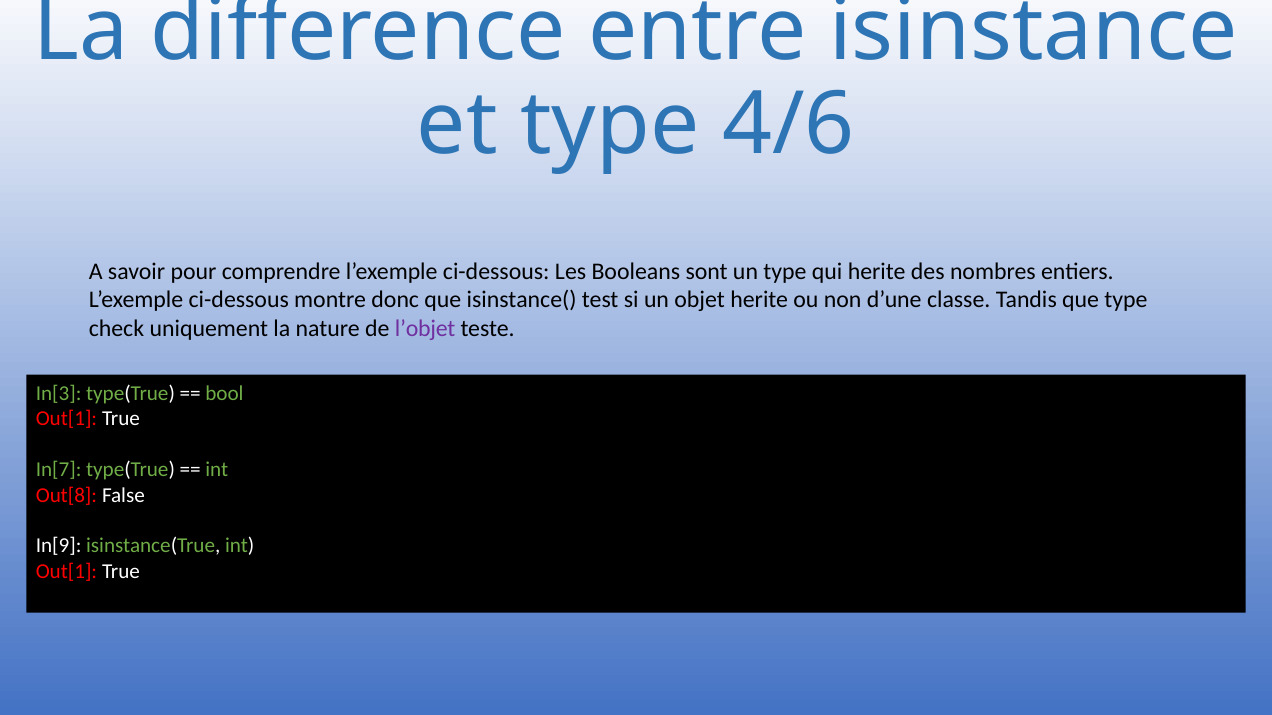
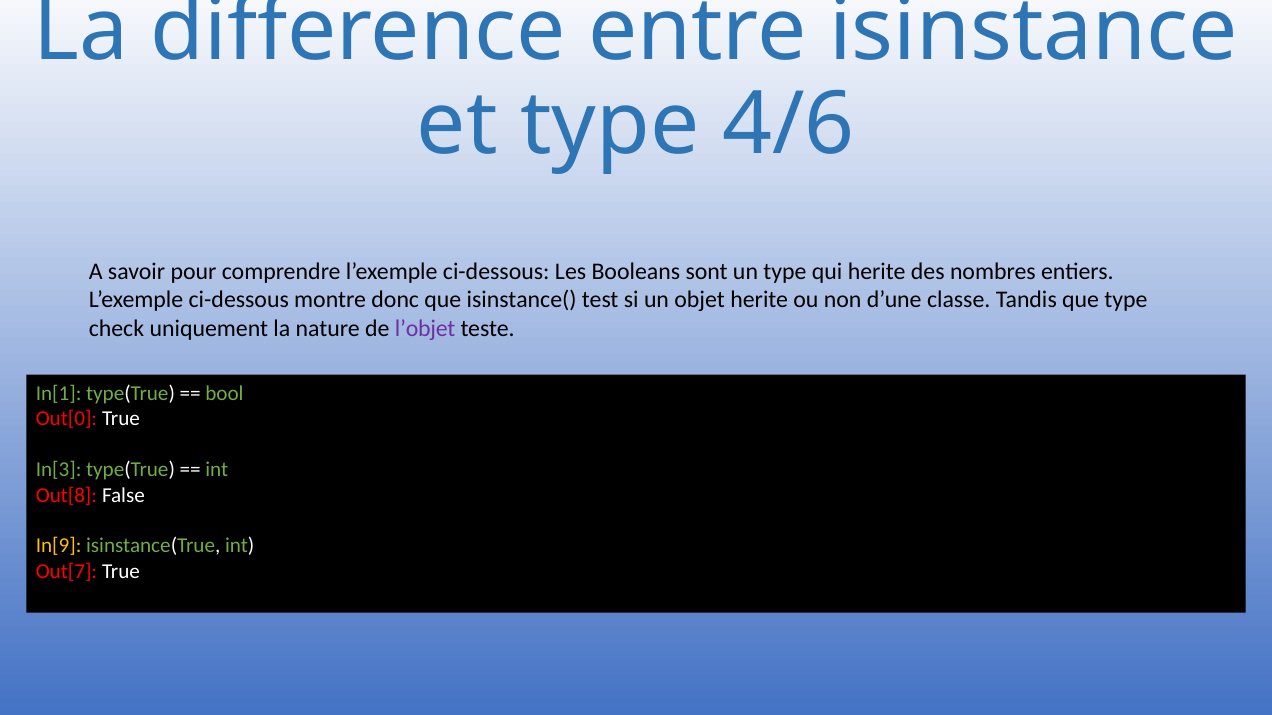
In[3: In[3 -> In[1 (59, 394)
Out[1: Out[1 -> Out[0 (66, 419)
In[7: In[7 -> In[3 (59, 470)
In[9 colour: white -> yellow (59, 546)
Out[1: Out[1 -> Out[7 (66, 572)
